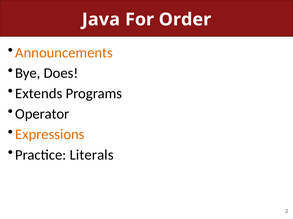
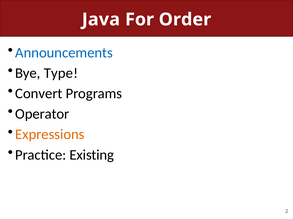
Announcements colour: orange -> blue (64, 53)
Does: Does -> Type (61, 73)
Extends: Extends -> Convert (39, 94)
Literals: Literals -> Existing (92, 155)
